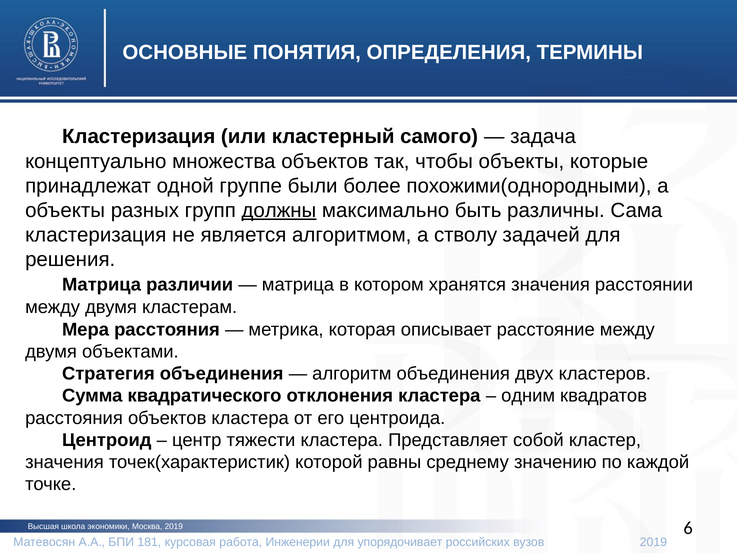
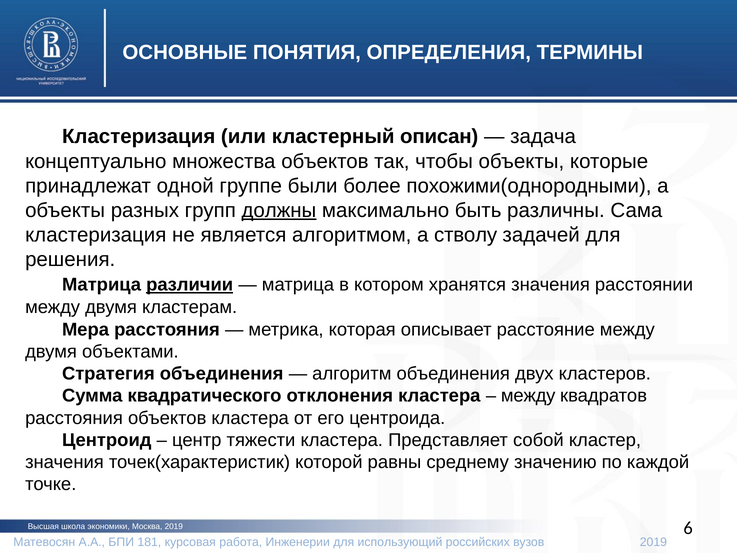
самого: самого -> описан (439, 137)
различии underline: none -> present (190, 285)
одним: одним -> между (528, 396)
упорядочивает: упорядочивает -> использующий (400, 542)
